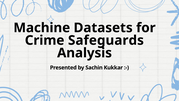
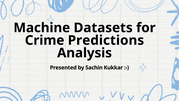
Safeguards: Safeguards -> Predictions (106, 40)
